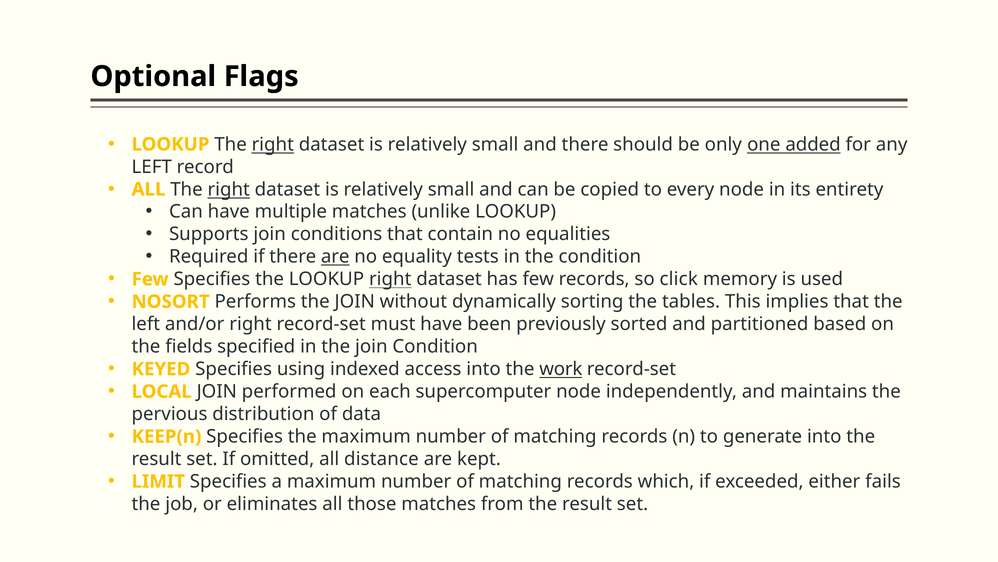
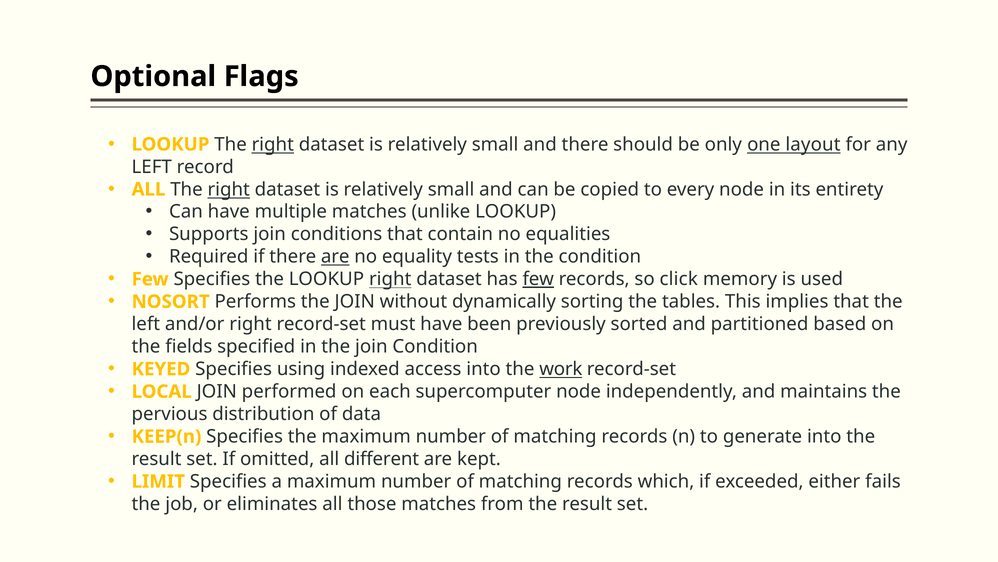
added: added -> layout (813, 144)
few underline: none -> present (538, 279)
distance: distance -> different (382, 459)
